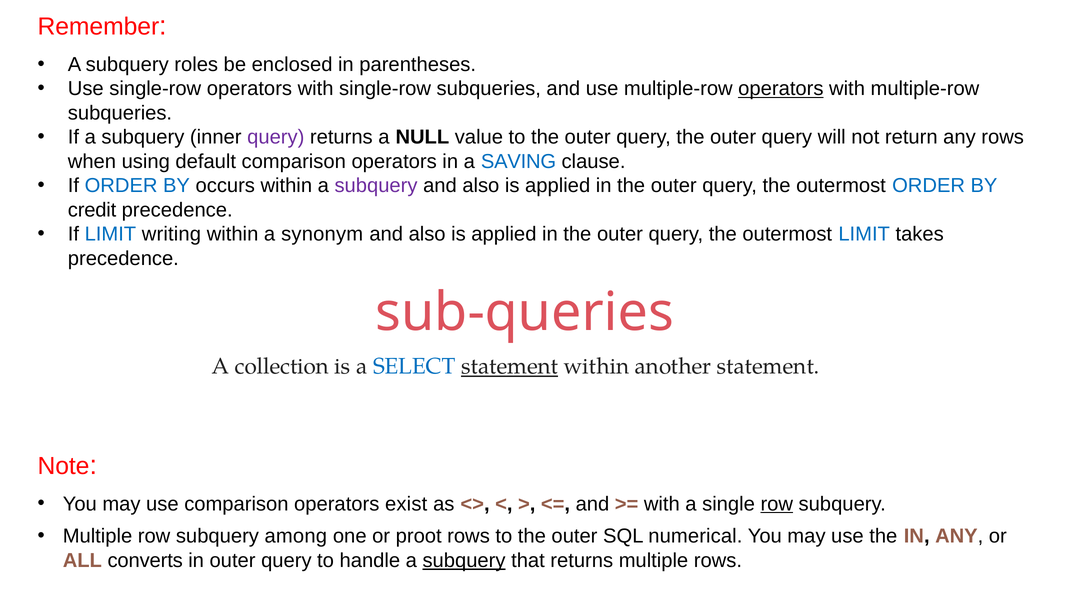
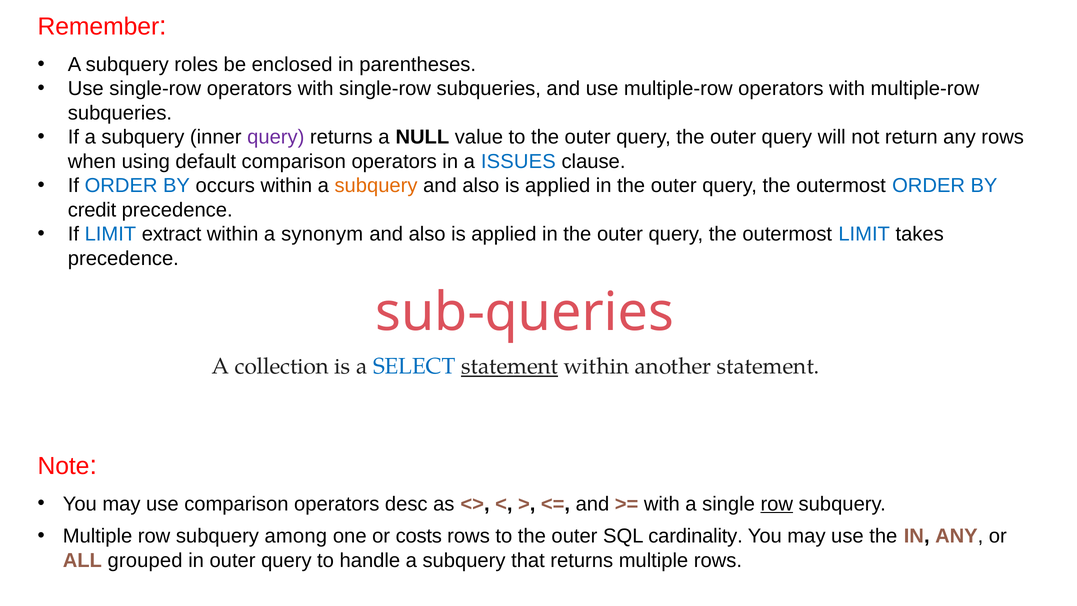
operators underline: present -> none (781, 89)
SAVING: SAVING -> ISSUES (518, 161)
subquery colour: purple -> orange (376, 186)
writing: writing -> extract (172, 234)
exist: exist -> desc (406, 504)
proot: proot -> costs (419, 536)
numerical: numerical -> cardinality (696, 536)
converts: converts -> grouped (145, 560)
subquery underline: present -> none (464, 560)
